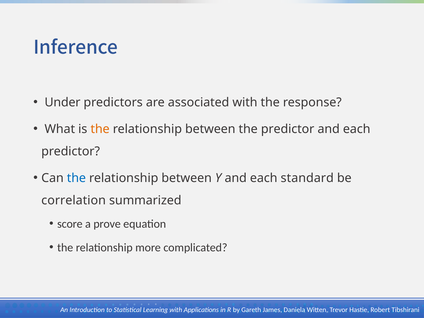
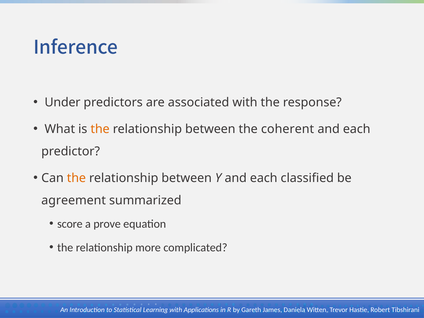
the predictor: predictor -> coherent (288, 129)
the colour: blue -> orange (76, 178)
standard: standard -> classified (307, 178)
correlation: correlation -> agreement (74, 200)
